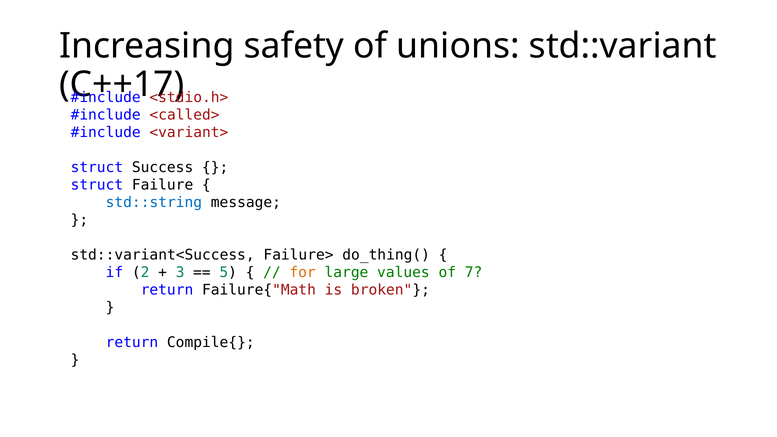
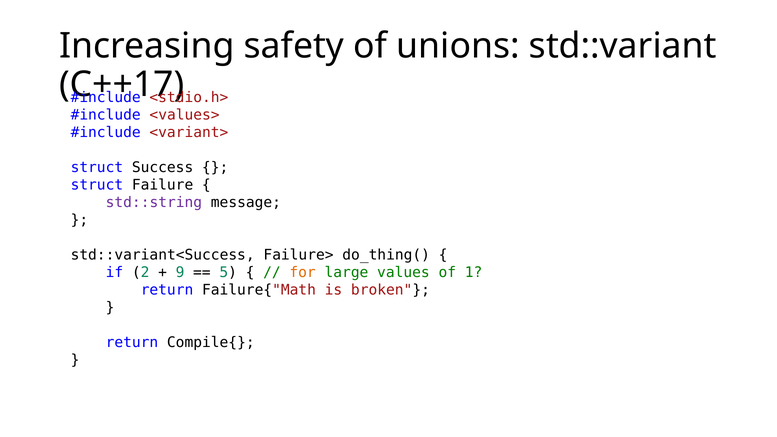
<called>: <called> -> <values> (185, 115)
std::string colour: blue -> purple (154, 202)
3: 3 -> 9 (180, 272)
7: 7 -> 1 (474, 272)
